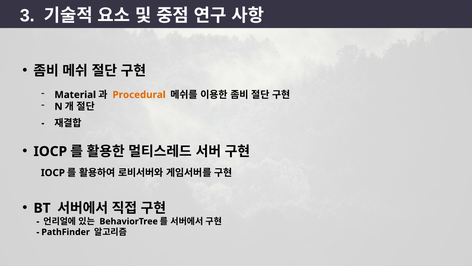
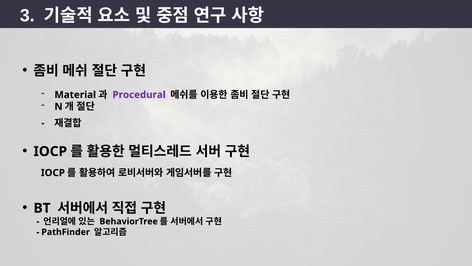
Procedural colour: orange -> purple (139, 95)
